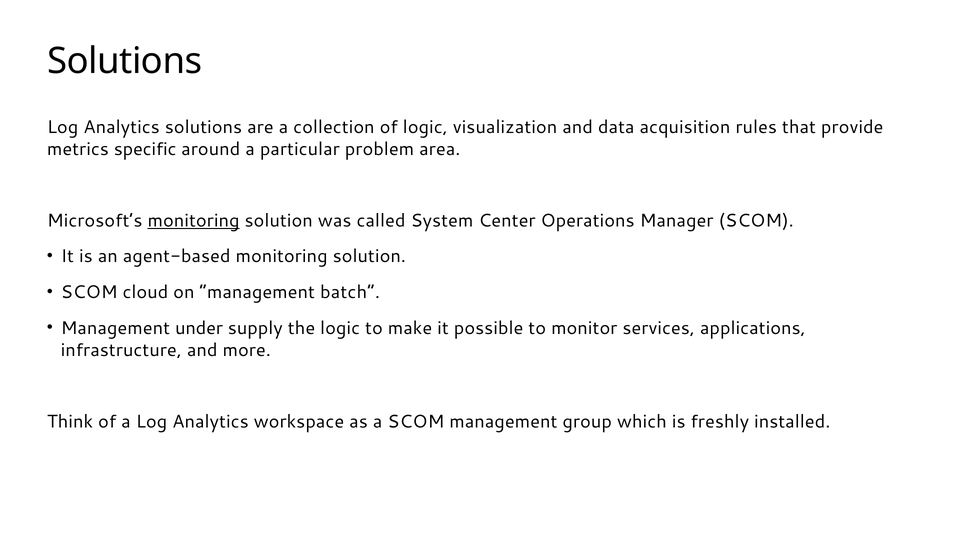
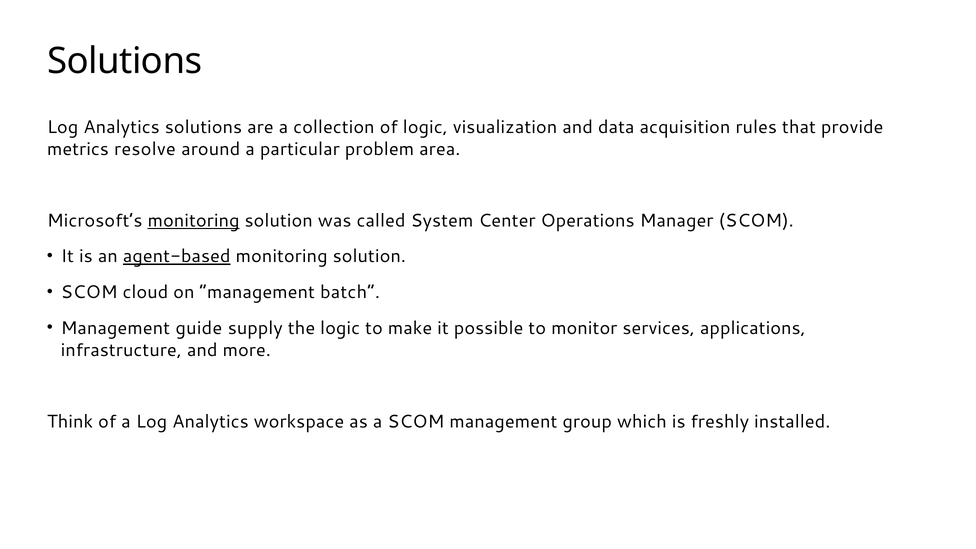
specific: specific -> resolve (145, 149)
agent-based underline: none -> present (177, 256)
under: under -> guide (199, 328)
